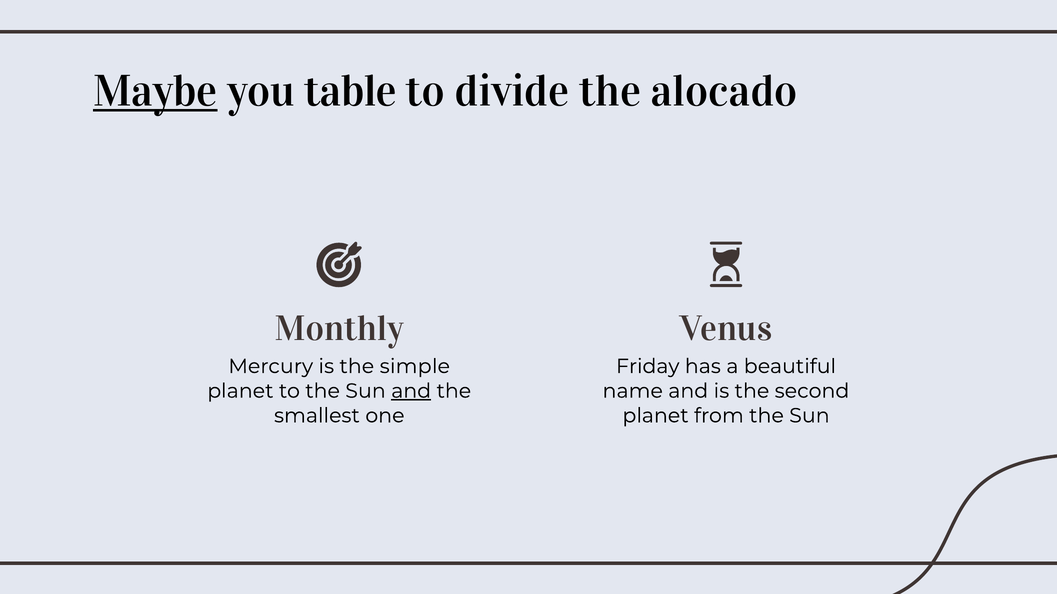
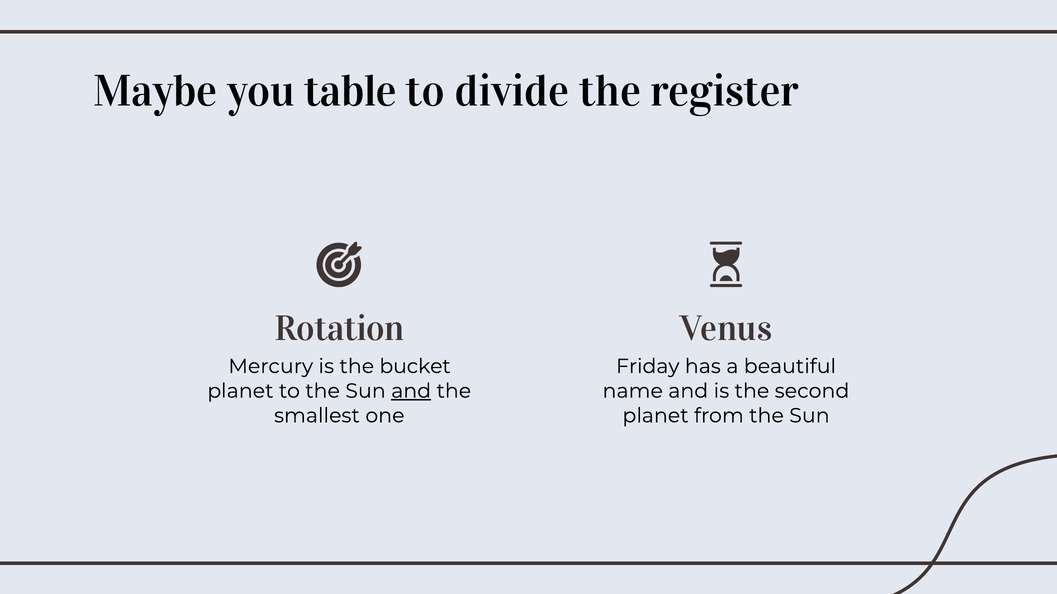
Maybe underline: present -> none (155, 92)
alocado: alocado -> register (725, 92)
Monthly: Monthly -> Rotation (340, 329)
simple: simple -> bucket (415, 367)
